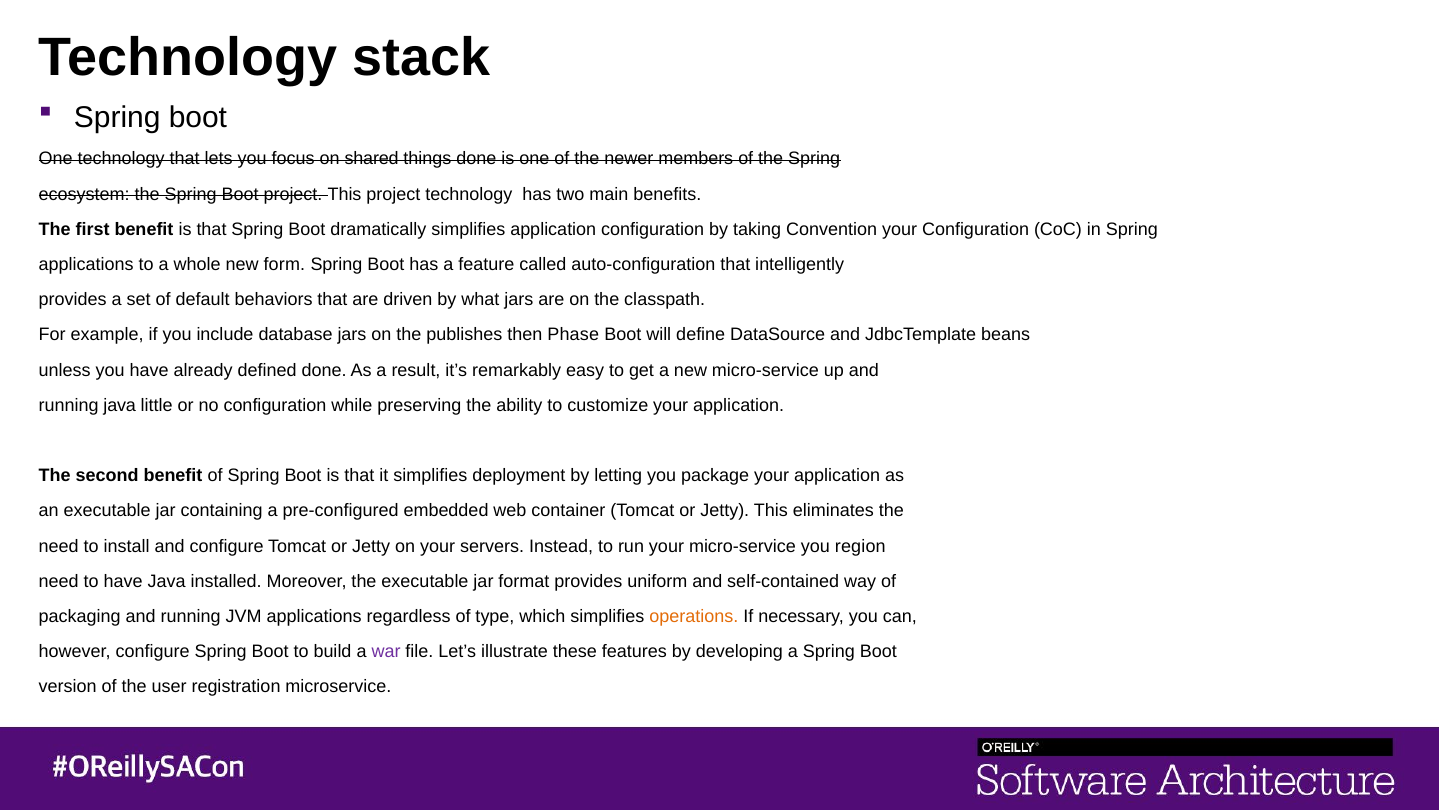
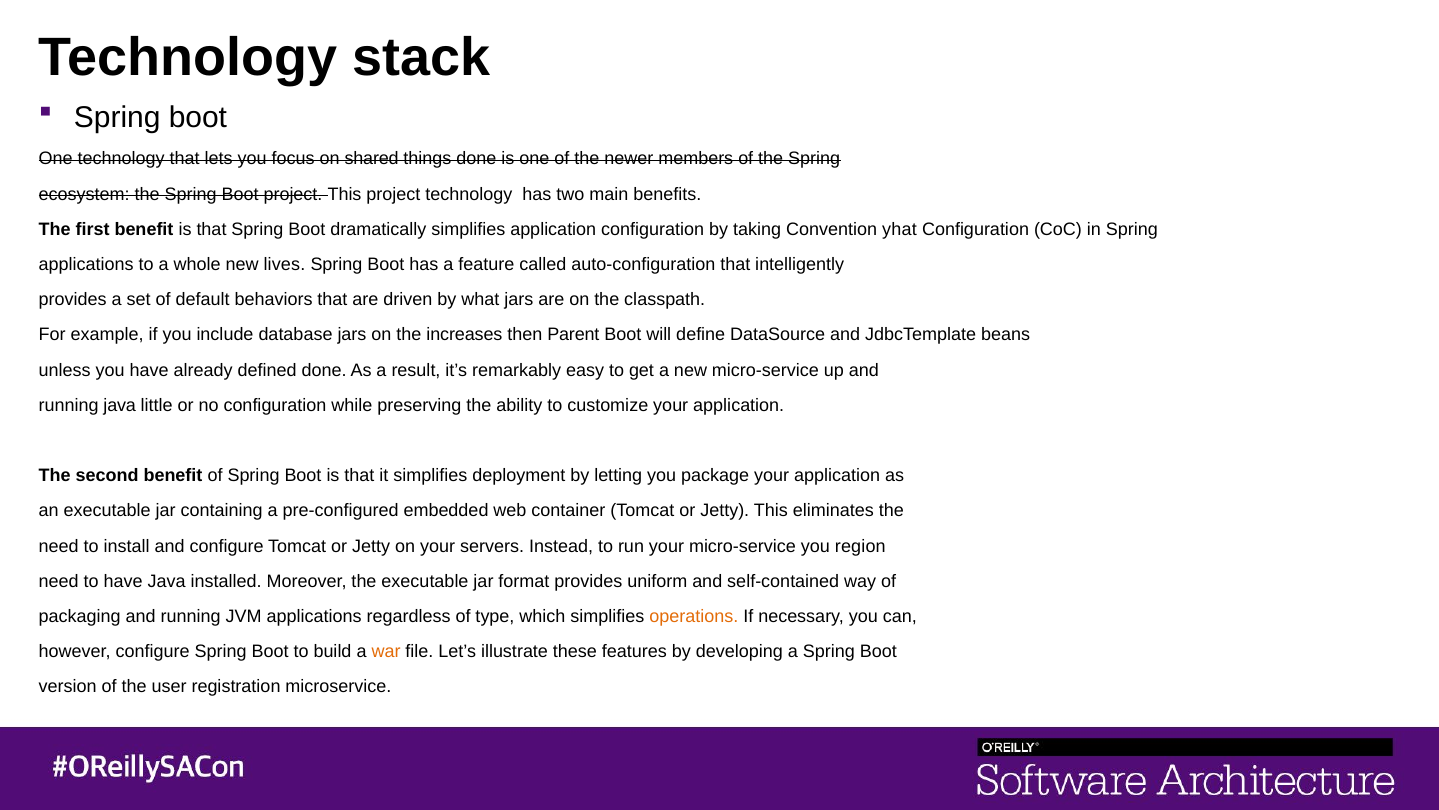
Convention your: your -> yhat (899, 229)
form: form -> lives (284, 264)
publishes: publishes -> increases (464, 335)
Phase: Phase -> Parent (573, 335)
war colour: purple -> orange (386, 651)
